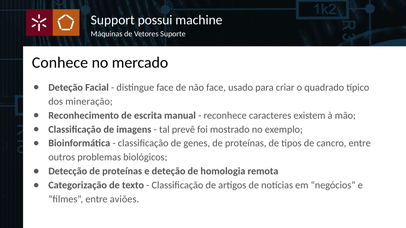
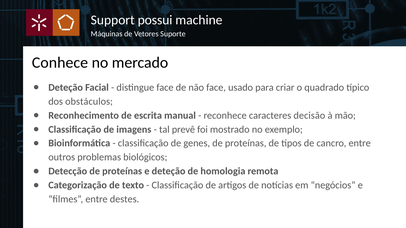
mineração: mineração -> obstáculos (89, 102)
existem: existem -> decisão (309, 116)
aviões: aviões -> destes (125, 200)
